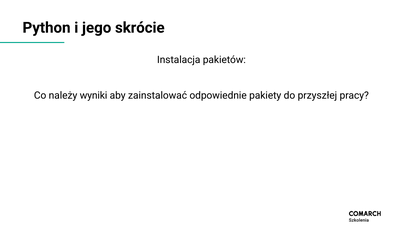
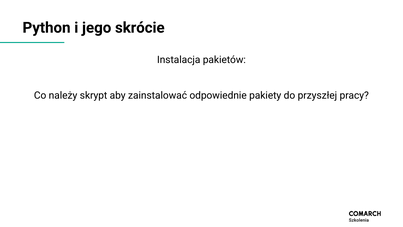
wyniki: wyniki -> skrypt (94, 95)
